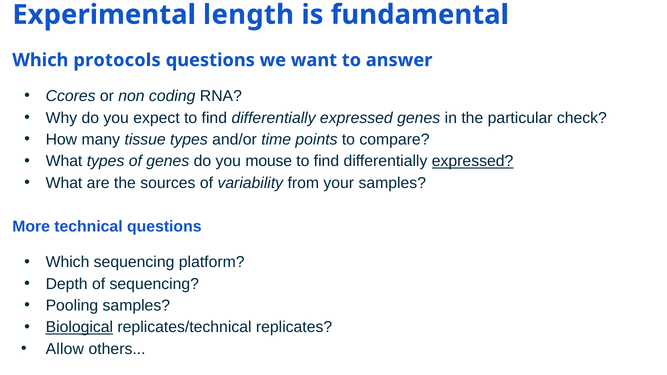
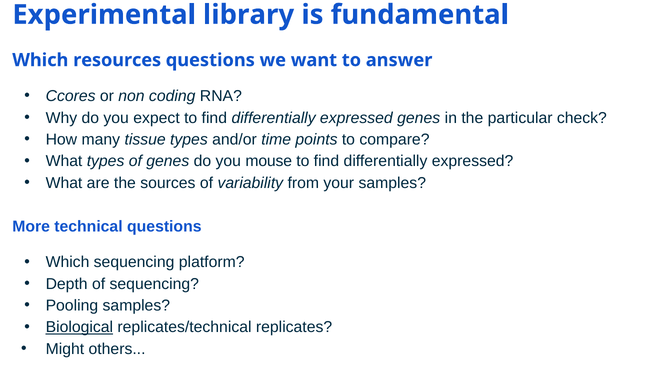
length: length -> library (249, 15)
protocols: protocols -> resources (117, 60)
expressed underline: present -> none (473, 161)
Allow: Allow -> Might (65, 349)
